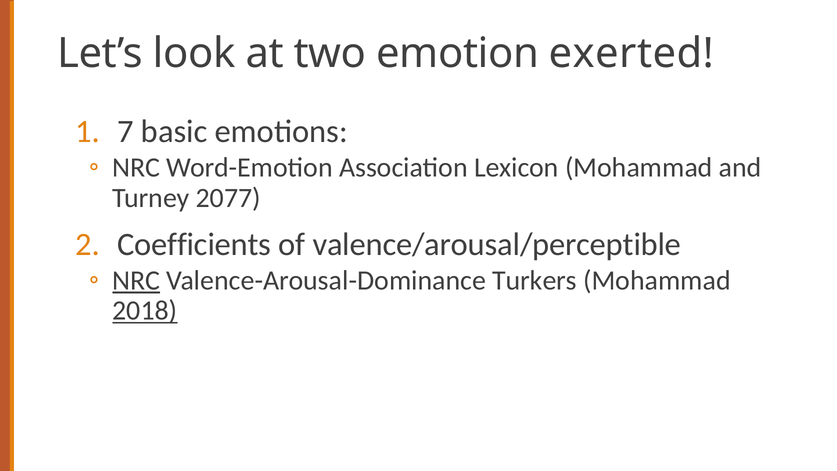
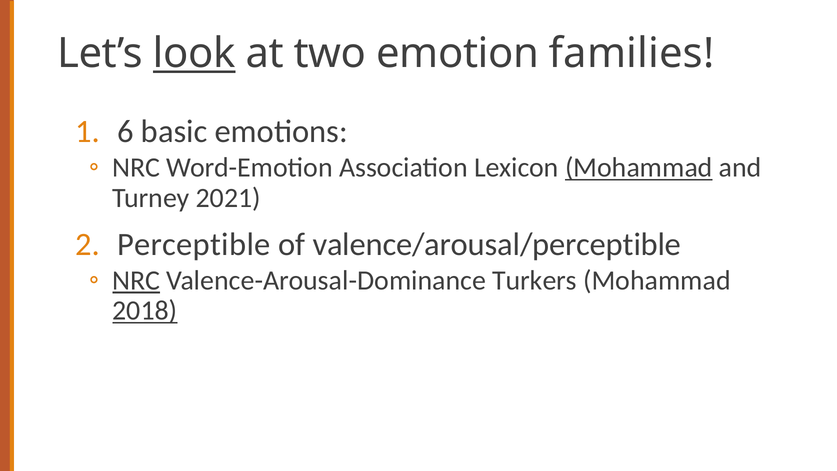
look underline: none -> present (194, 54)
exerted: exerted -> families (632, 54)
7: 7 -> 6 (125, 131)
Mohammad underline: none -> present (639, 168)
2077: 2077 -> 2021 (228, 198)
Coefficients: Coefficients -> Perceptible (194, 244)
